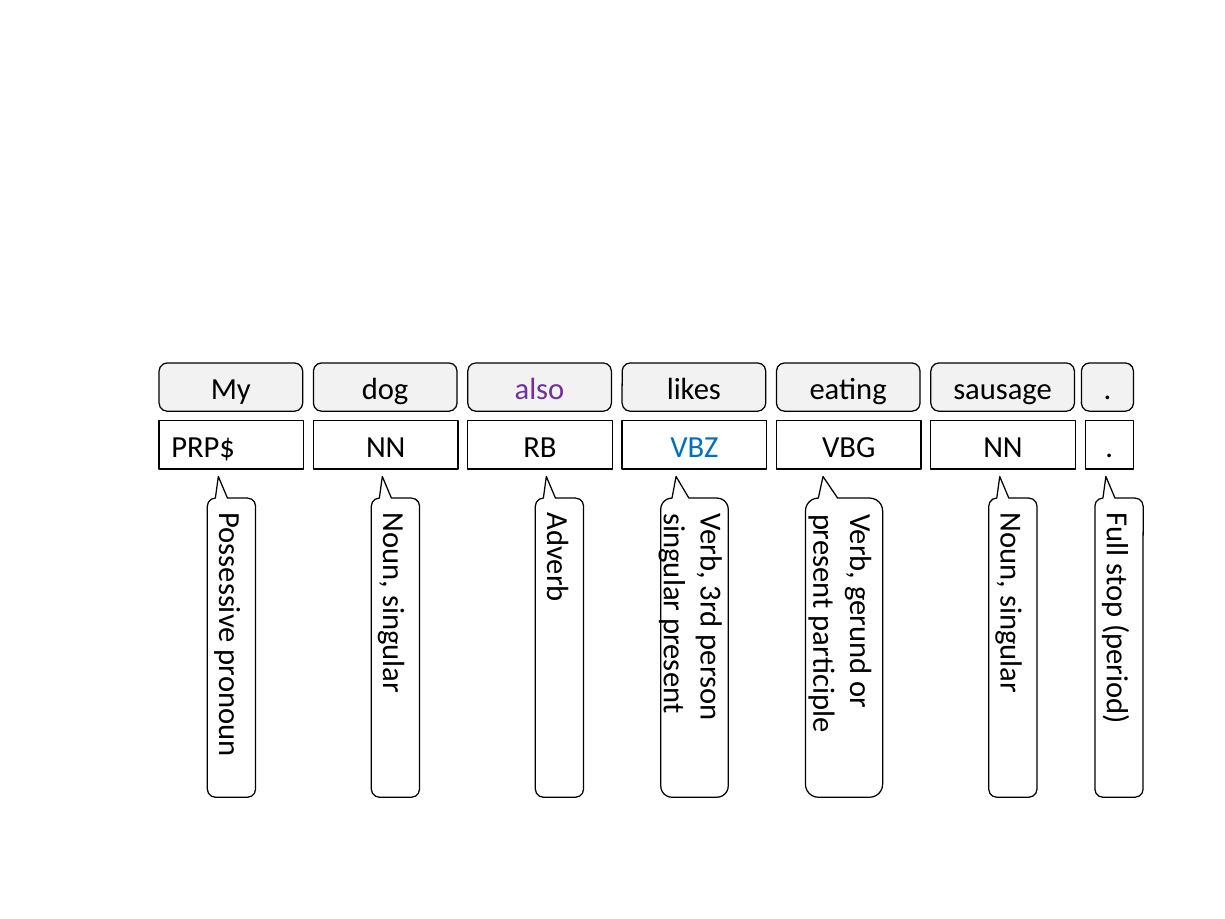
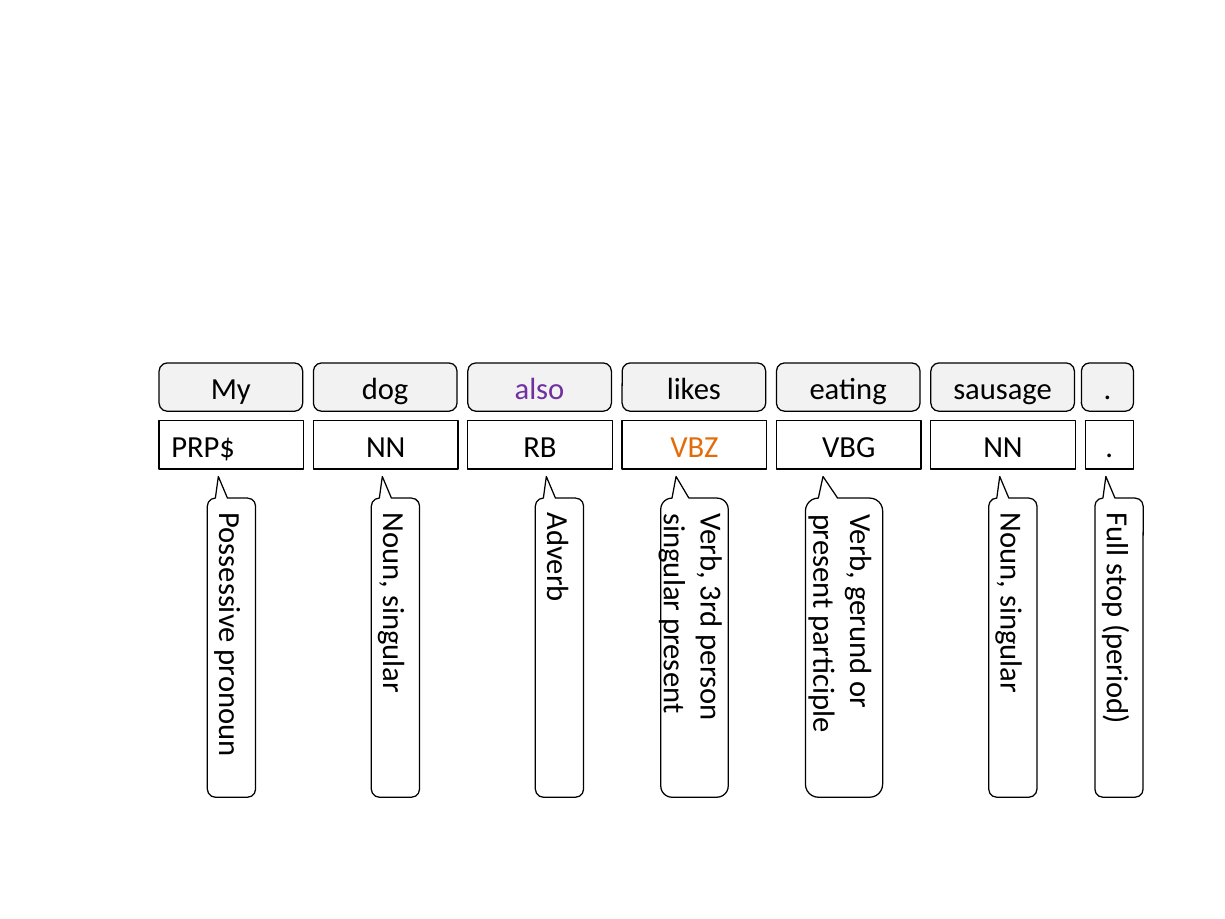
VBZ colour: blue -> orange (694, 447)
